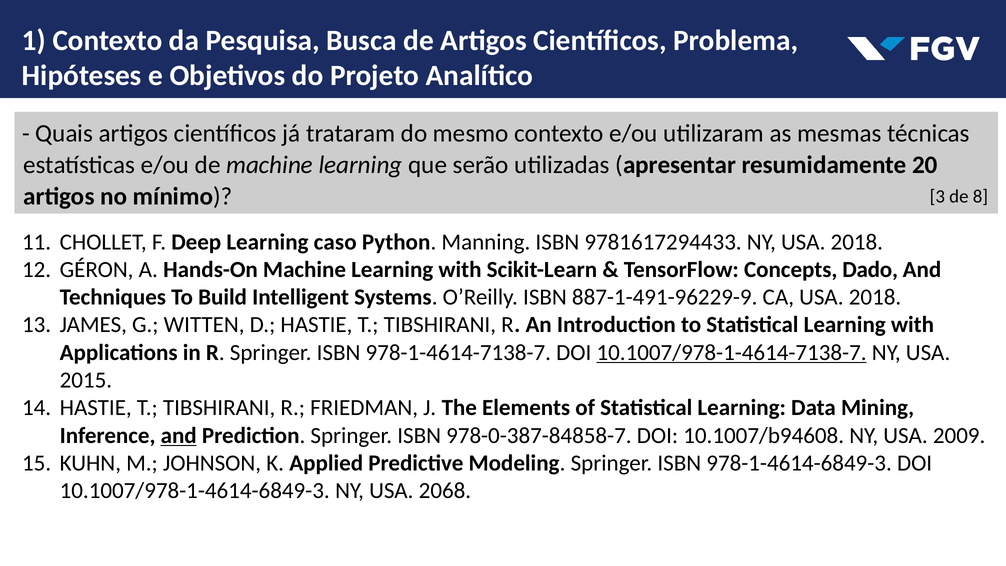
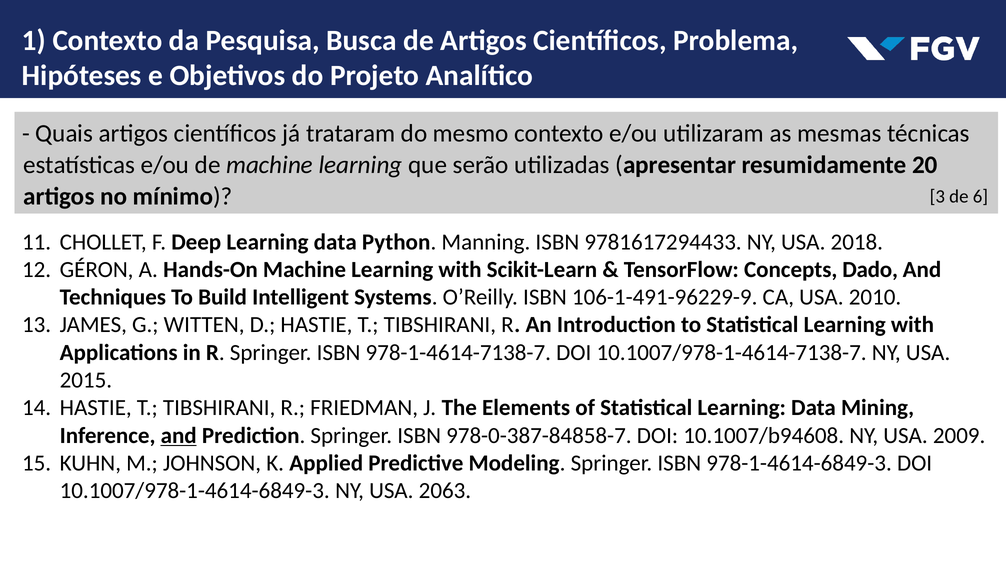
8: 8 -> 6 (980, 196)
Deep Learning caso: caso -> data (335, 242)
887-1-491-96229-9: 887-1-491-96229-9 -> 106-1-491-96229-9 (665, 297)
CA USA 2018: 2018 -> 2010 (875, 297)
10.1007/978-1-4614-7138-7 underline: present -> none (732, 352)
2068: 2068 -> 2063 (445, 491)
